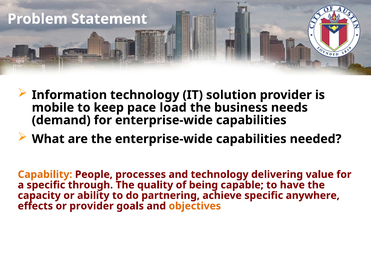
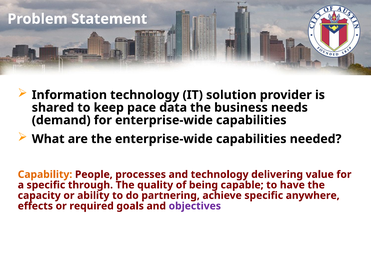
mobile: mobile -> shared (53, 108)
load: load -> data (173, 108)
or provider: provider -> required (92, 206)
objectives colour: orange -> purple (195, 206)
